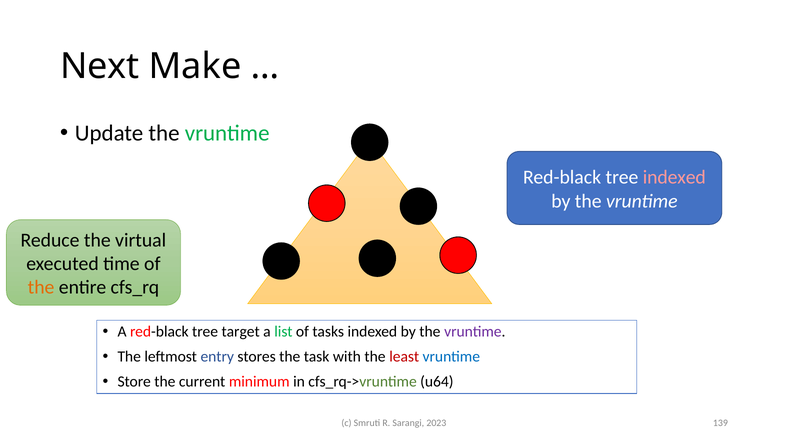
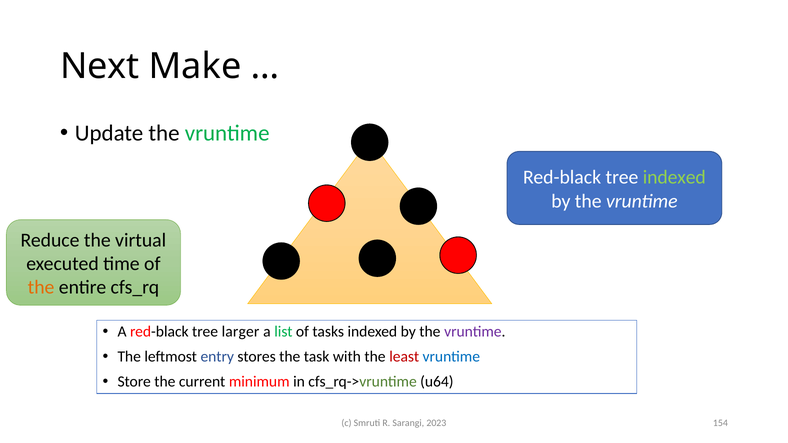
indexed colour: pink -> light green (674, 178)
target: target -> larger (241, 332)
139: 139 -> 154 (720, 423)
